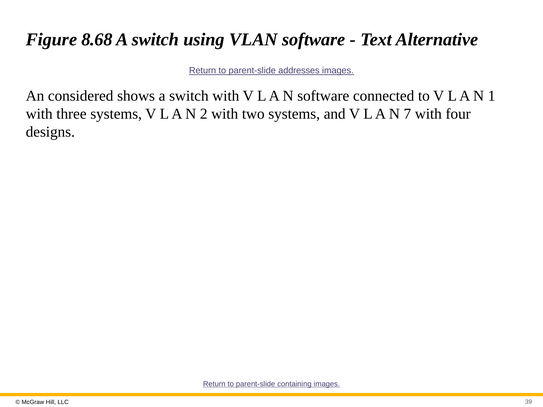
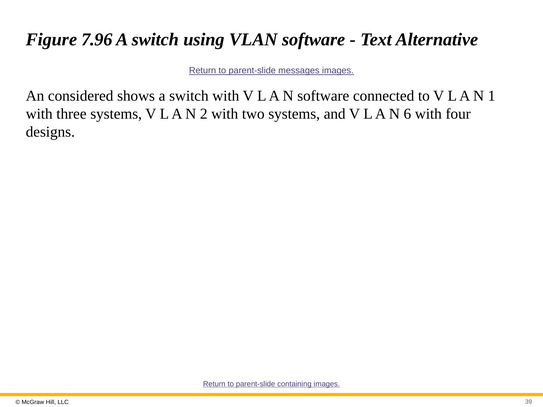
8.68: 8.68 -> 7.96 (97, 40)
addresses: addresses -> messages (299, 71)
7: 7 -> 6 (407, 114)
